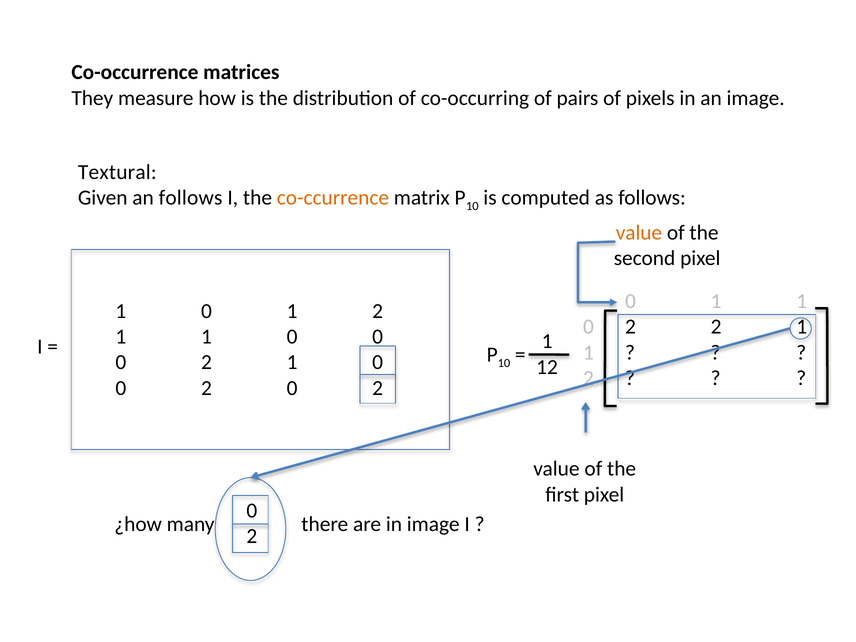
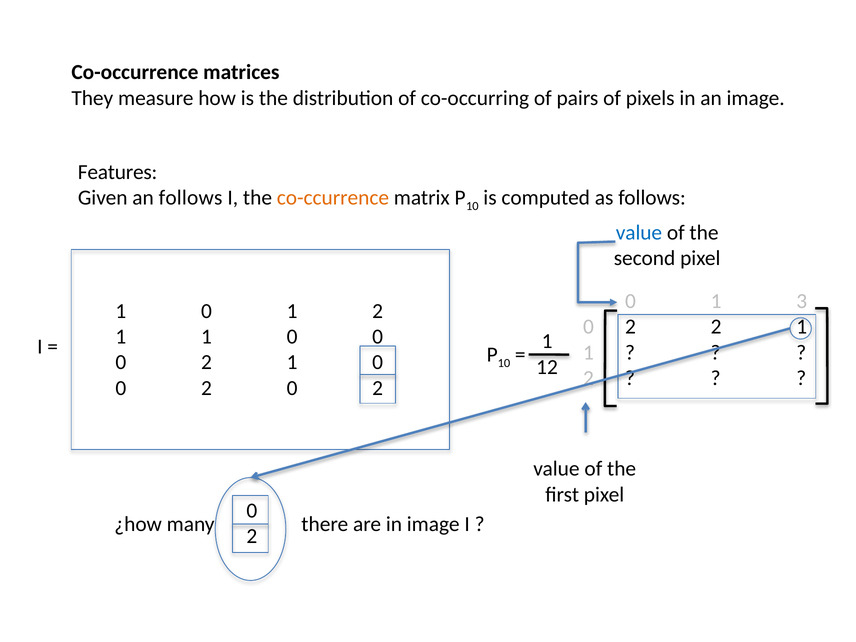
Textural: Textural -> Features (118, 172)
value colour: orange -> blue (639, 233)
0 1 1: 1 -> 3 (802, 301)
